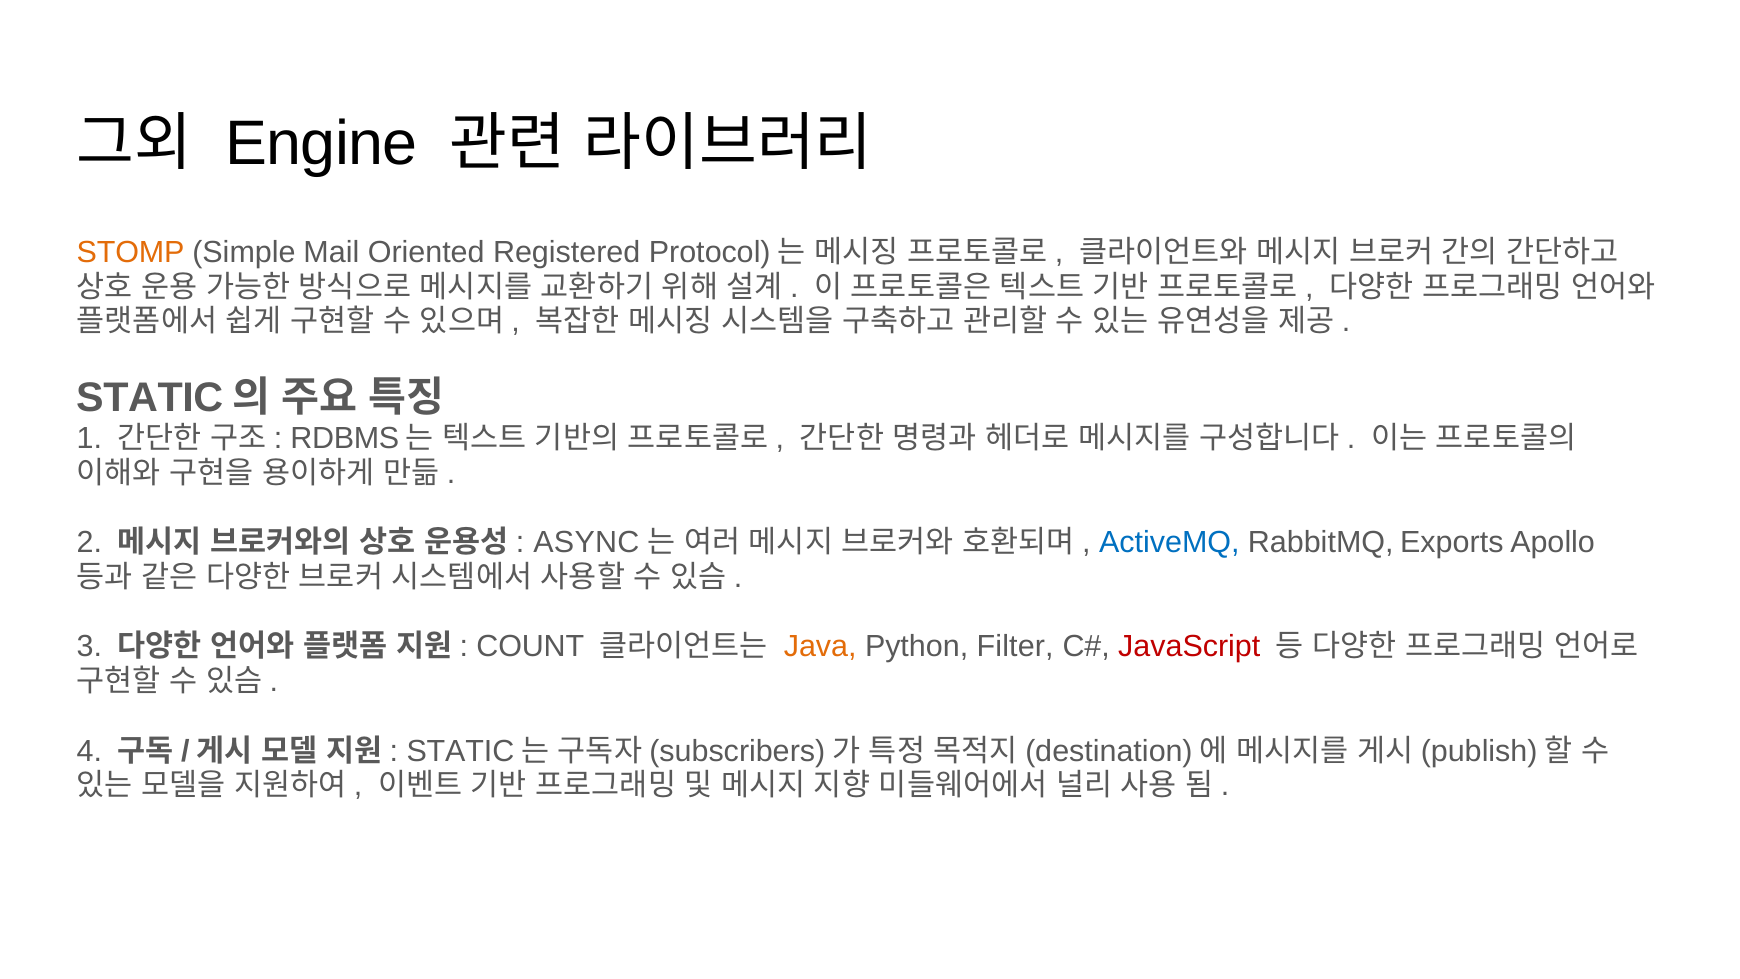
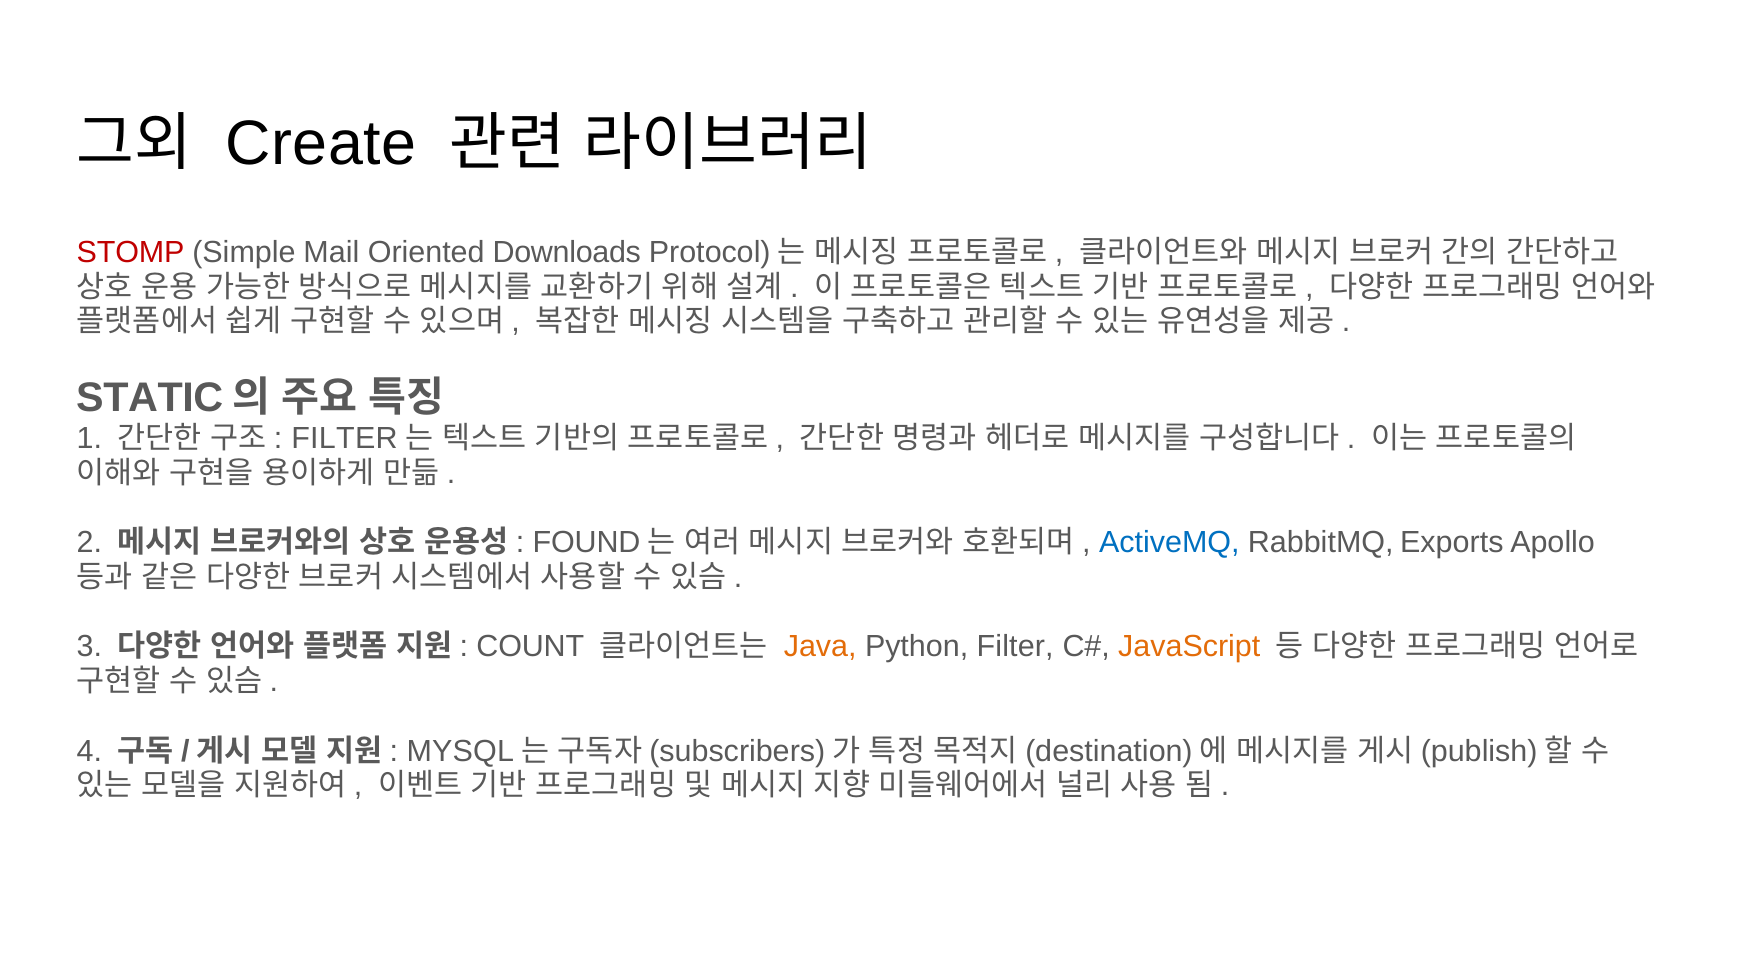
Engine: Engine -> Create (321, 144)
STOMP colour: orange -> red (131, 252)
Registered: Registered -> Downloads (567, 252)
RDBMS: RDBMS -> FILTER (345, 438)
ASYNC: ASYNC -> FOUND (587, 542)
JavaScript colour: red -> orange (1189, 647)
STATIC: STATIC -> MYSQL (460, 751)
